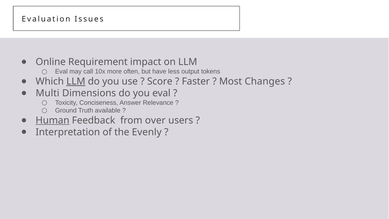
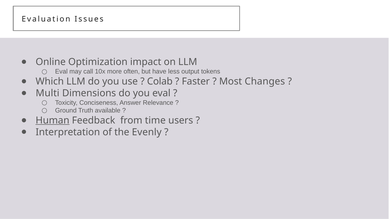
Requirement: Requirement -> Optimization (98, 62)
LLM underline: present -> none (76, 81)
Score: Score -> Colab (160, 81)
over: over -> time (155, 120)
